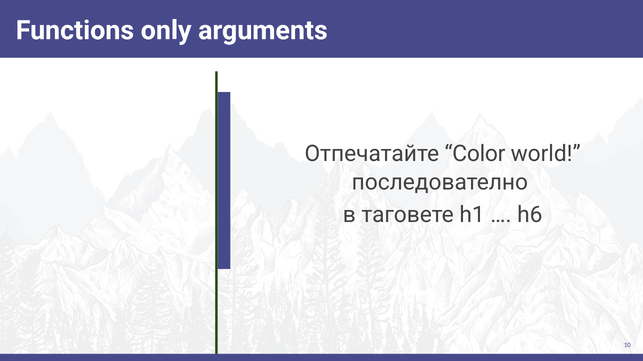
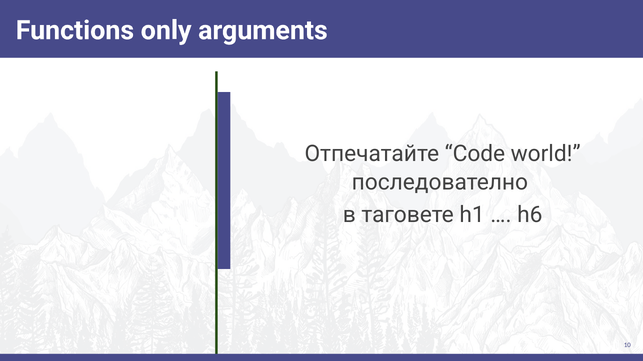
Color: Color -> Code (475, 154)
